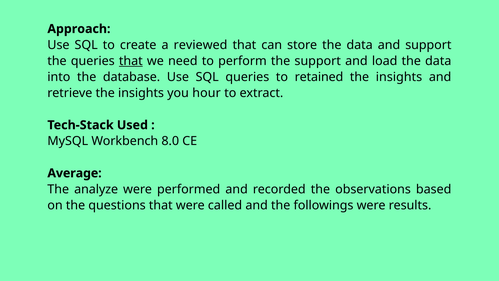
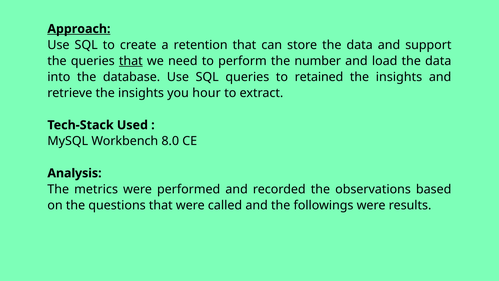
Approach underline: none -> present (79, 29)
reviewed: reviewed -> retention (201, 45)
the support: support -> number (318, 61)
Average: Average -> Analysis (74, 173)
analyze: analyze -> metrics (96, 189)
